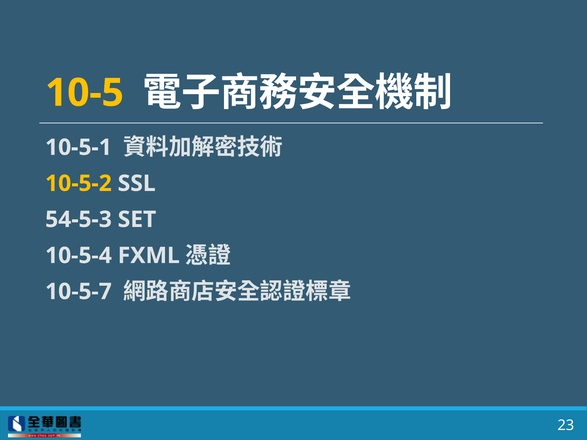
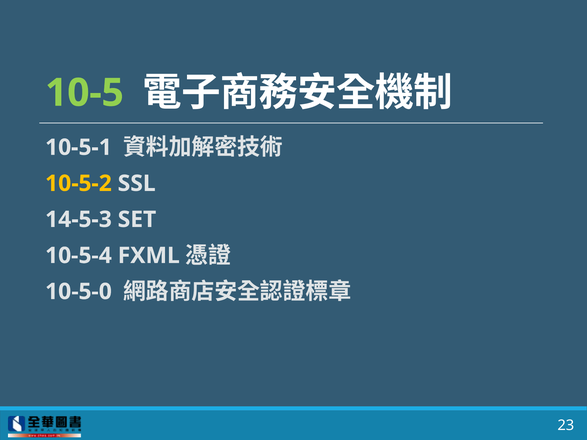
10-5 colour: yellow -> light green (84, 93)
54-5-3: 54-5-3 -> 14-5-3 (78, 220)
10-5-7: 10-5-7 -> 10-5-0 (78, 292)
